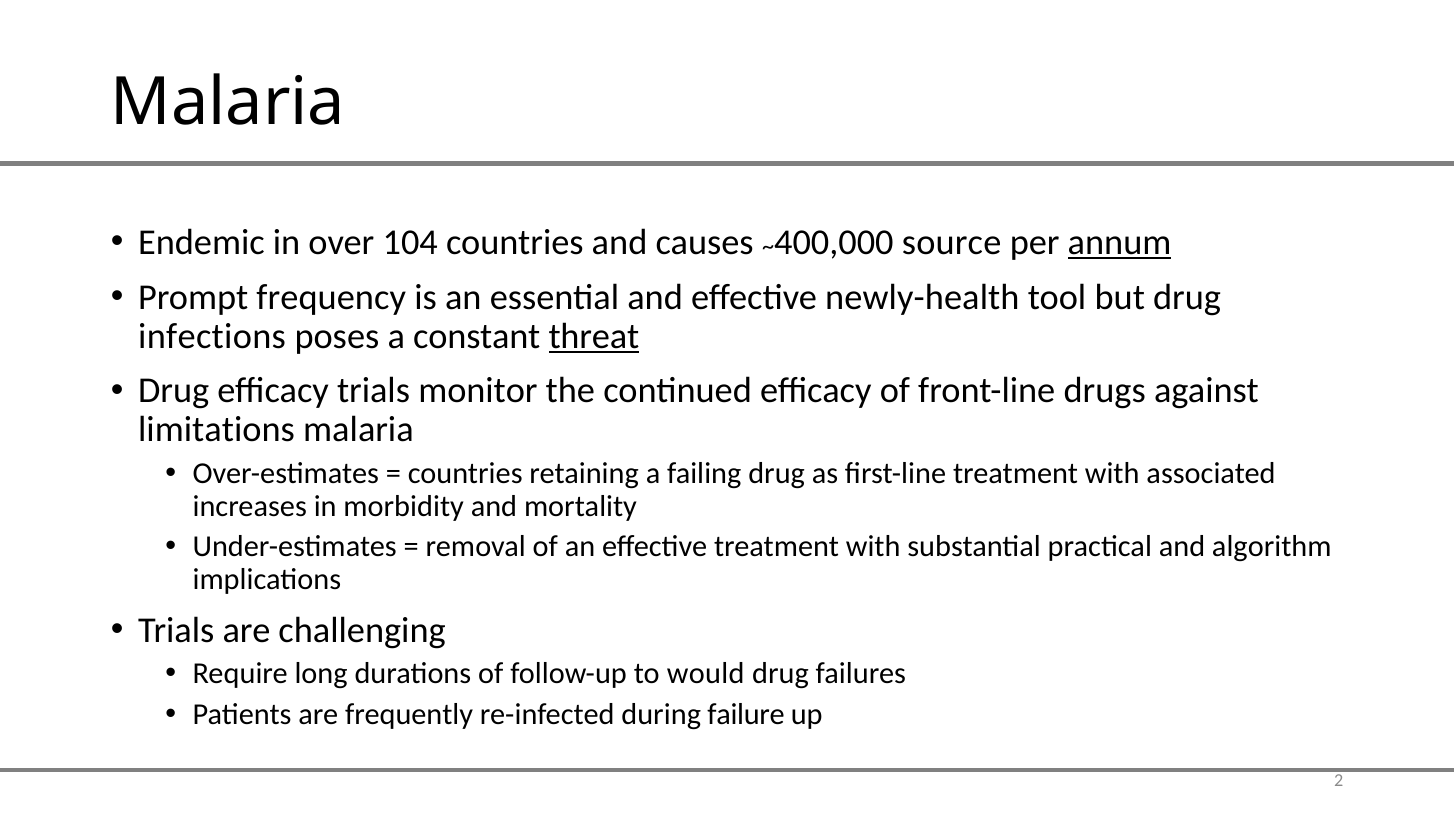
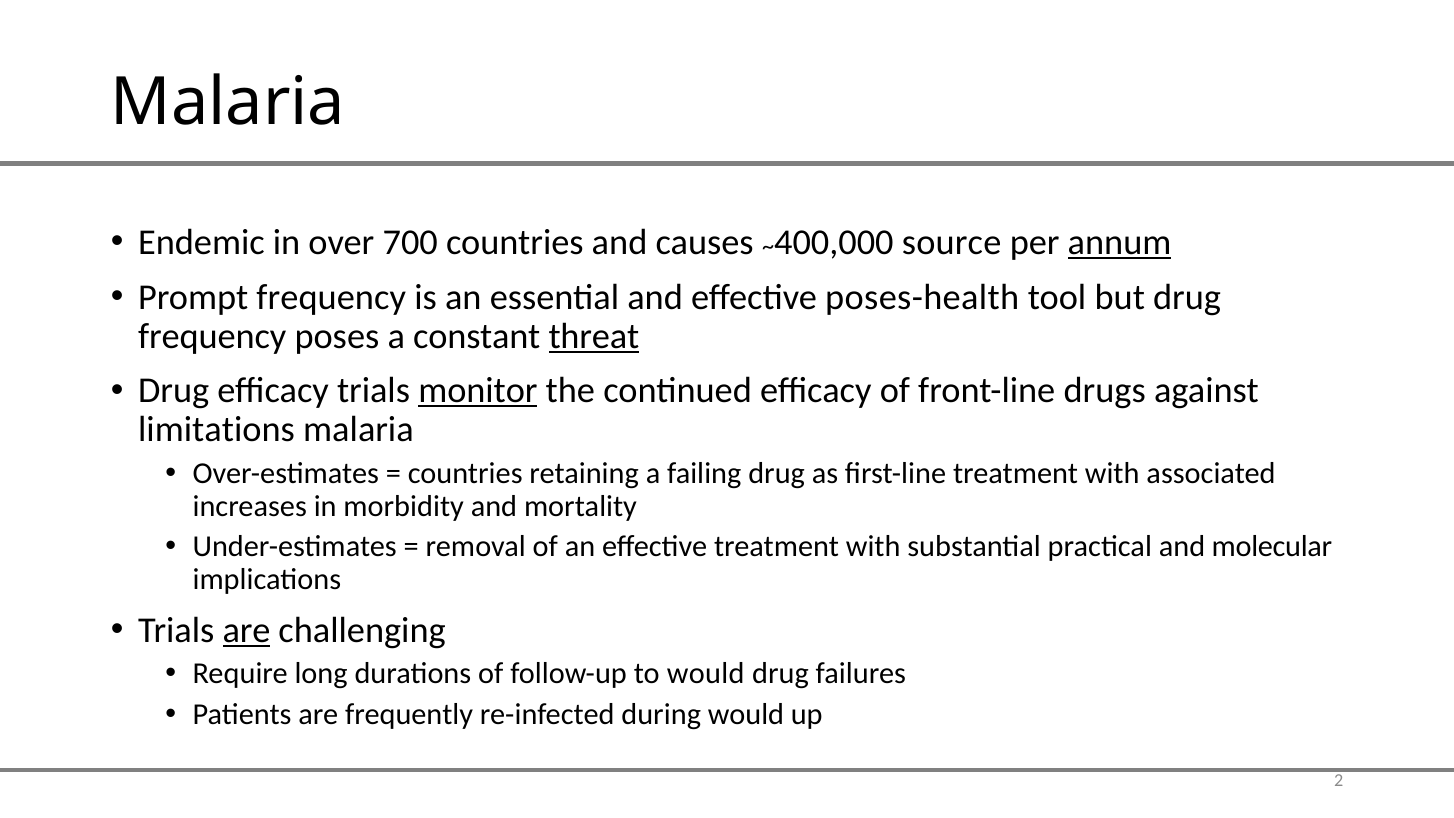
104: 104 -> 700 (410, 243)
newly-health: newly-health -> poses-health (922, 297)
infections: infections -> frequency (212, 336)
monitor underline: none -> present (478, 391)
algorithm: algorithm -> molecular (1272, 546)
are underline: none -> present (247, 630)
during failure: failure -> would (746, 714)
